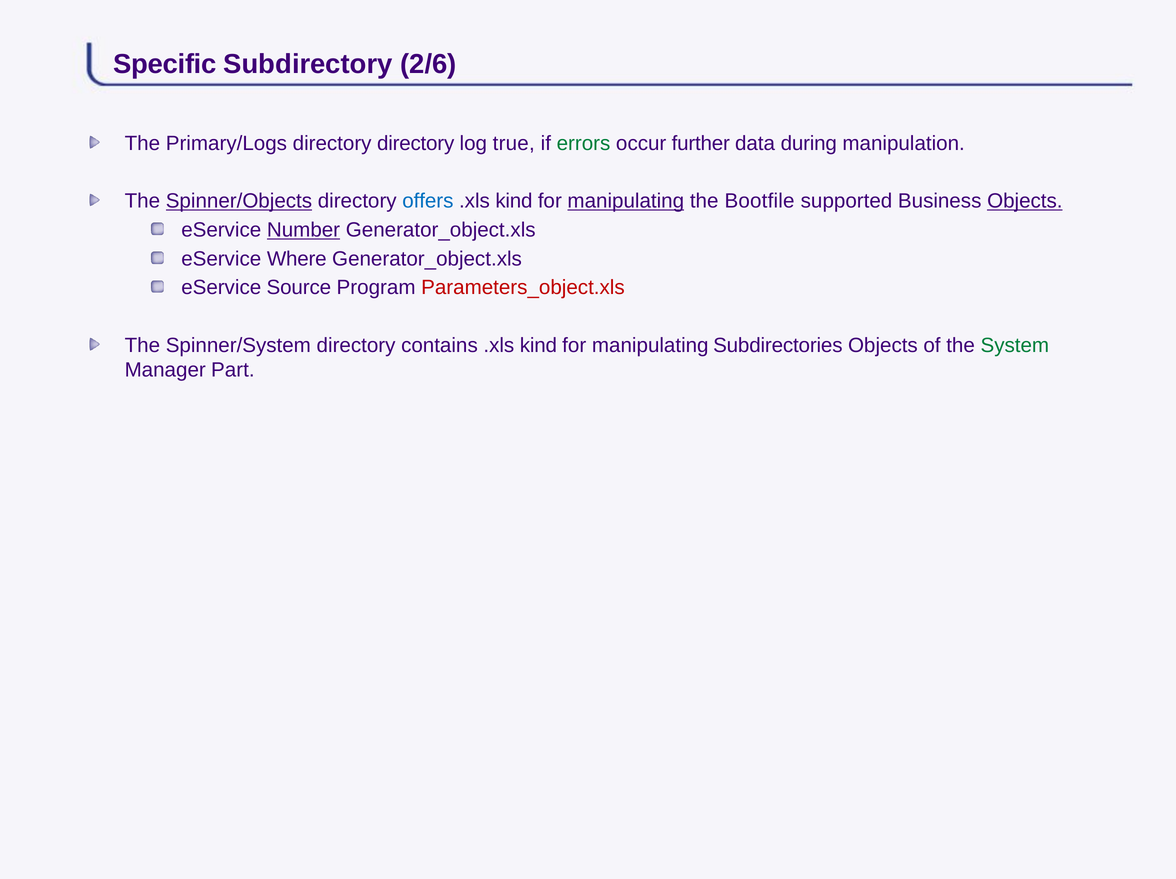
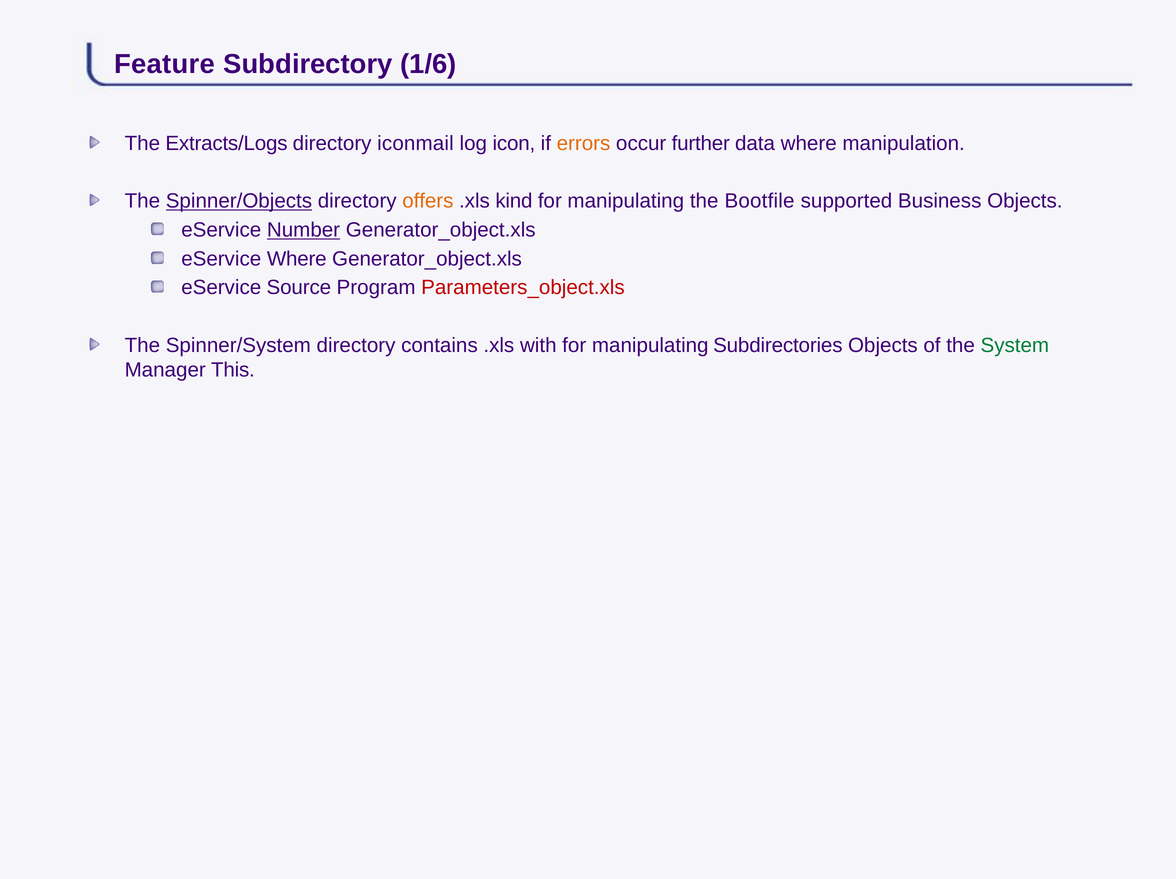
Specific: Specific -> Feature (165, 64)
2/6: 2/6 -> 1/6 (428, 64)
Primary/Logs: Primary/Logs -> Extracts/Logs (227, 143)
directory directory: directory -> iconmail (415, 143)
true: true -> icon (514, 143)
errors colour: green -> orange (584, 143)
data during: during -> where (809, 143)
offers colour: blue -> orange (428, 201)
manipulating underline: present -> none (626, 201)
Objects underline: present -> none (1025, 201)
contains .xls kind: kind -> with (538, 345)
Part: Part -> This (233, 370)
